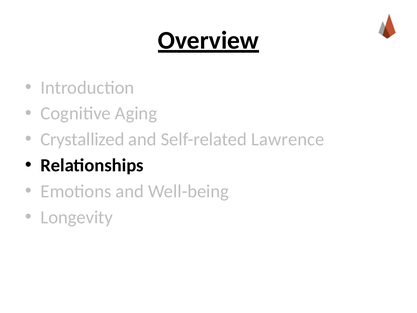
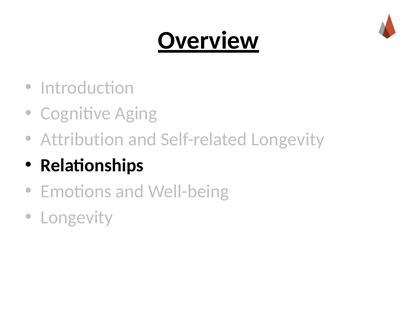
Crystallized: Crystallized -> Attribution (82, 139)
Self-related Lawrence: Lawrence -> Longevity (288, 139)
